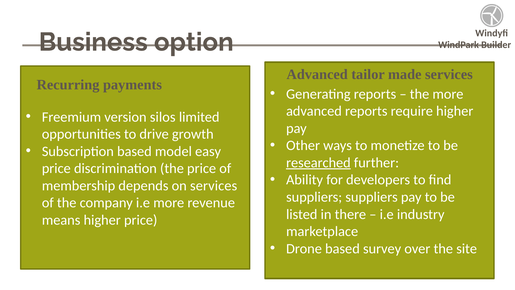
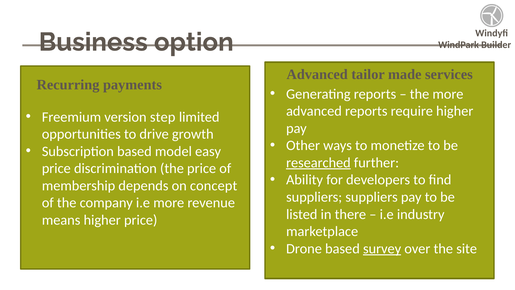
silos: silos -> step (163, 117)
on services: services -> concept (214, 186)
survey underline: none -> present (382, 248)
